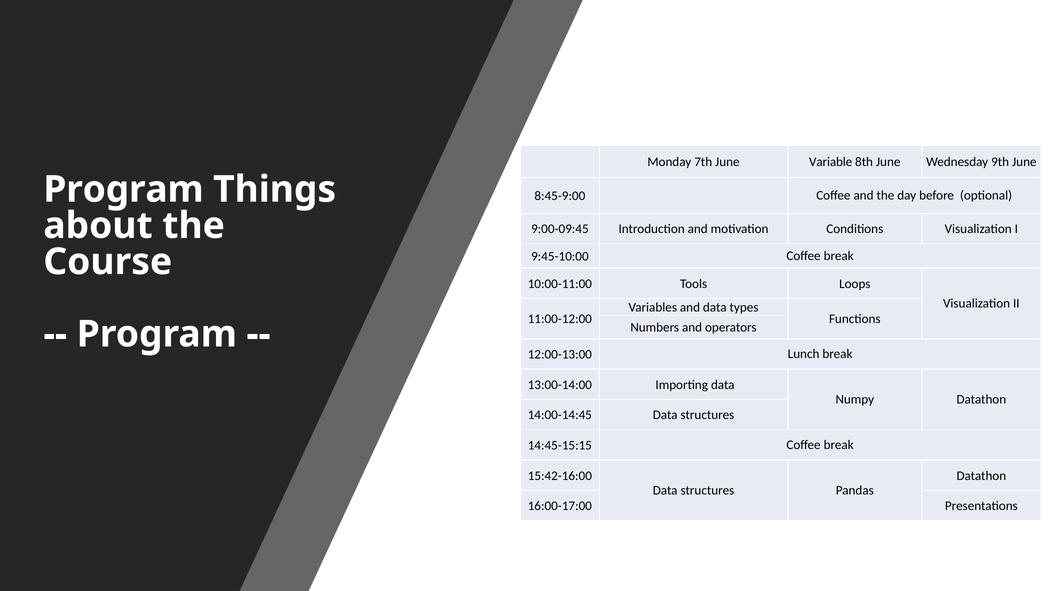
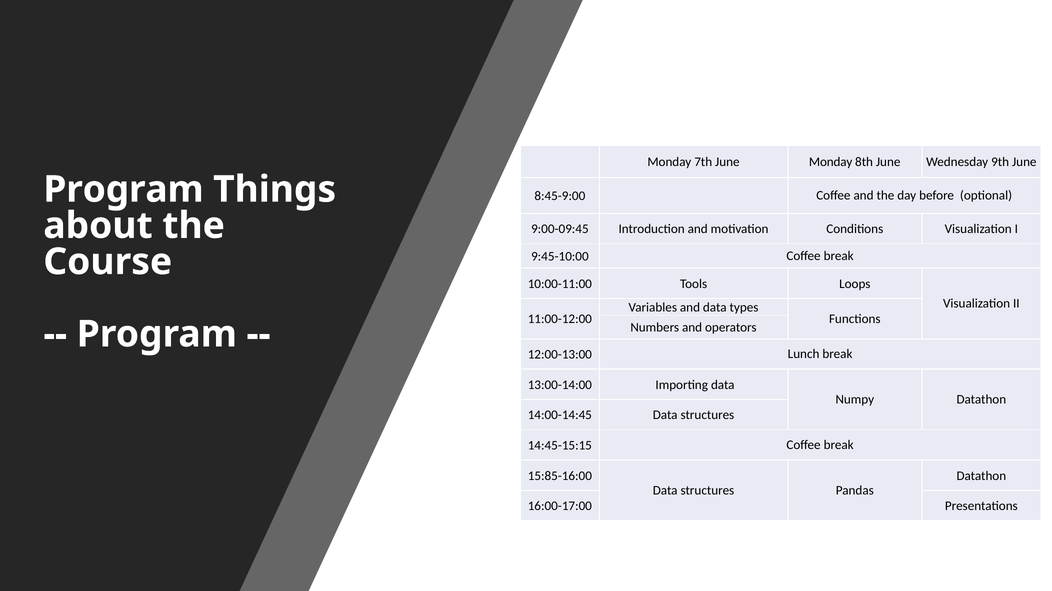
June Variable: Variable -> Monday (831, 162)
15:42-16:00: 15:42-16:00 -> 15:85-16:00 (560, 476)
